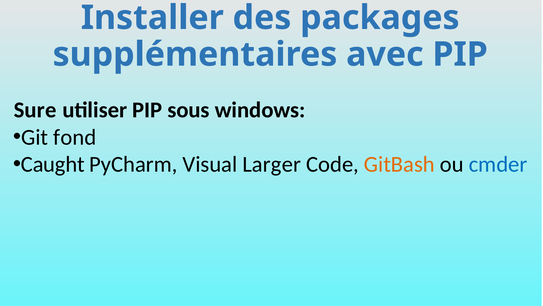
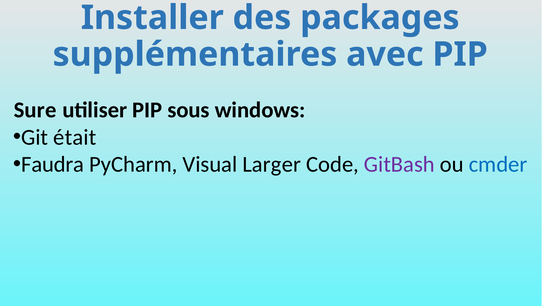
fond: fond -> était (75, 137)
Caught: Caught -> Faudra (53, 164)
GitBash colour: orange -> purple (399, 164)
